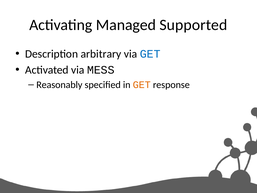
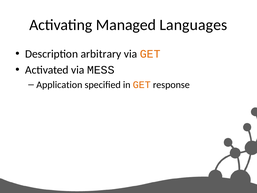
Supported: Supported -> Languages (193, 25)
GET colour: blue -> orange (150, 54)
Reasonably: Reasonably -> Application (59, 85)
